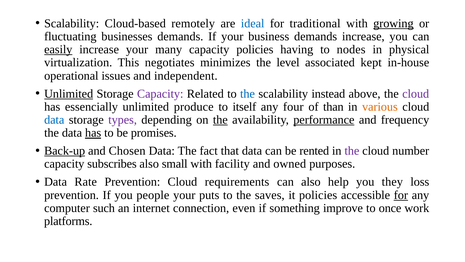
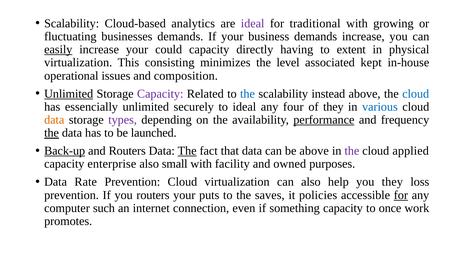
remotely: remotely -> analytics (193, 23)
ideal colour: blue -> purple (253, 23)
growing underline: present -> none (393, 23)
many: many -> could (169, 49)
capacity policies: policies -> directly (255, 49)
nodes: nodes -> extent (351, 49)
negotiates: negotiates -> consisting (170, 63)
independent: independent -> composition (186, 76)
cloud colour: purple -> blue (416, 94)
produce: produce -> securely (194, 107)
to itself: itself -> ideal (244, 107)
of than: than -> they (333, 107)
various colour: orange -> blue (380, 107)
data colour: blue -> orange (54, 120)
the underline: present -> none (220, 120)
the underline: none -> present (52, 133)
has underline: present -> none (93, 133)
promises: promises -> launched (154, 133)
and Chosen: Chosen -> Routers (127, 151)
The underline: none -> present (187, 151)
be rented: rented -> above (314, 151)
number: number -> applied (411, 151)
subscribes: subscribes -> enterprise (112, 164)
Cloud requirements: requirements -> virtualization (237, 182)
you people: people -> routers (153, 195)
something improve: improve -> capacity (343, 208)
platforms: platforms -> promotes (68, 221)
